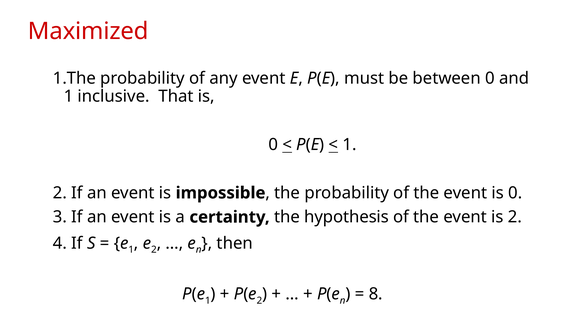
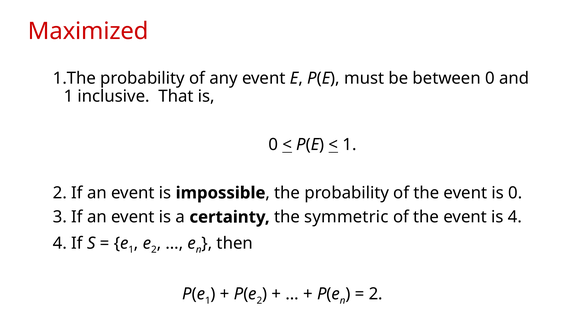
hypothesis: hypothesis -> symmetric (346, 217)
is 2: 2 -> 4 (515, 217)
8: 8 -> 2 (376, 294)
